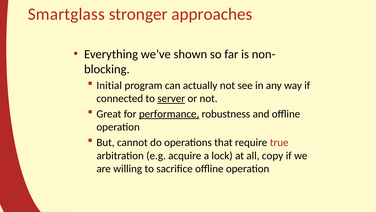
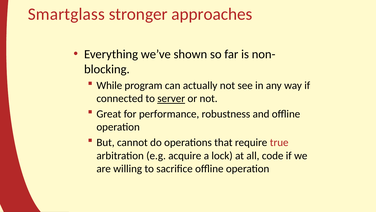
Initial: Initial -> While (109, 85)
performance underline: present -> none (169, 114)
copy: copy -> code (273, 155)
